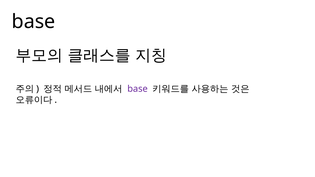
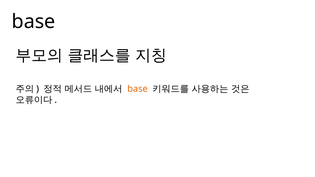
base colour: purple -> orange (138, 89)
